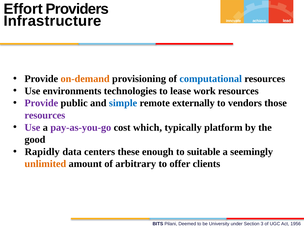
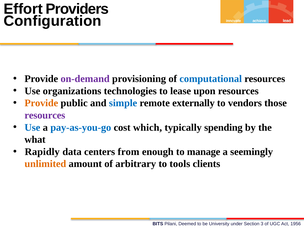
Infrastructure: Infrastructure -> Configuration (52, 21)
on-demand colour: orange -> purple (85, 79)
environments: environments -> organizations (72, 91)
work: work -> upon (205, 91)
Provide colour: purple -> orange (41, 103)
Use colour: purple -> blue (32, 127)
pay-as-you-go colour: purple -> blue (81, 127)
platform: platform -> spending (223, 127)
good: good -> what (35, 140)
these: these -> from (129, 152)
suitable: suitable -> manage (204, 152)
offer: offer -> tools (180, 164)
